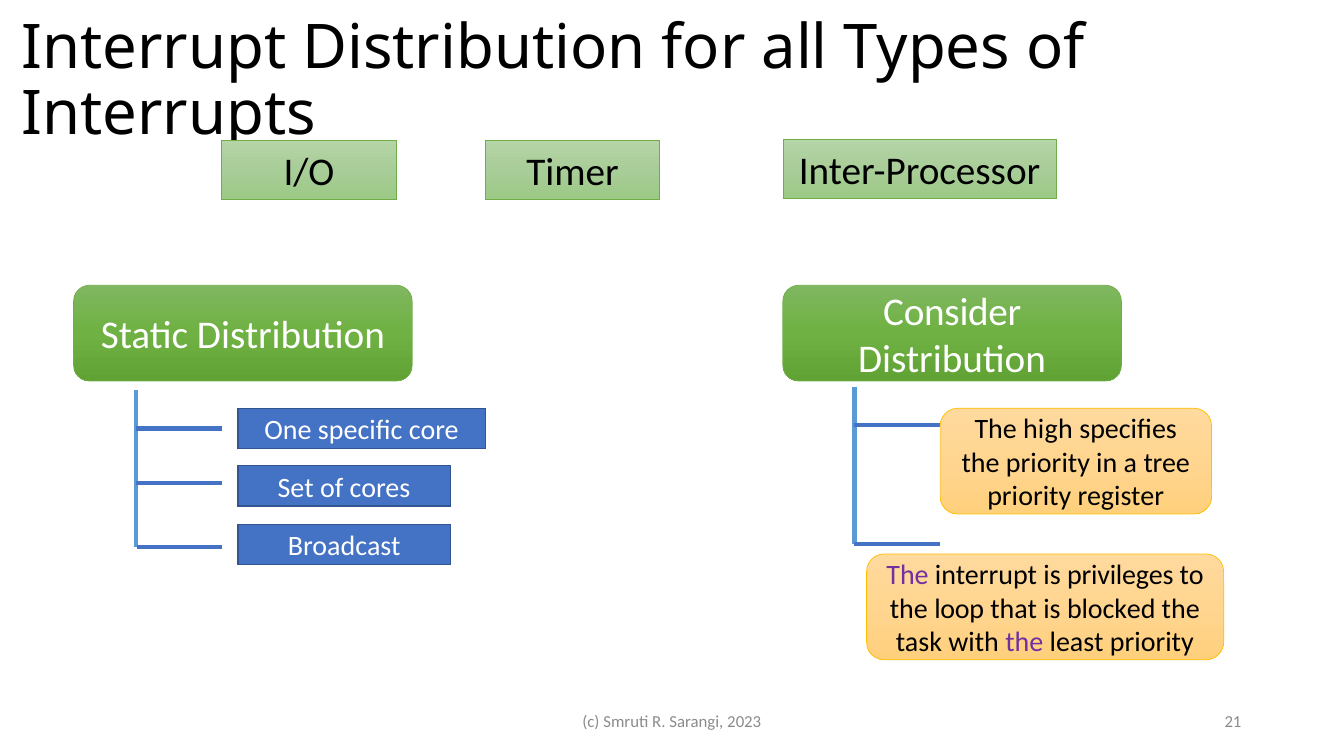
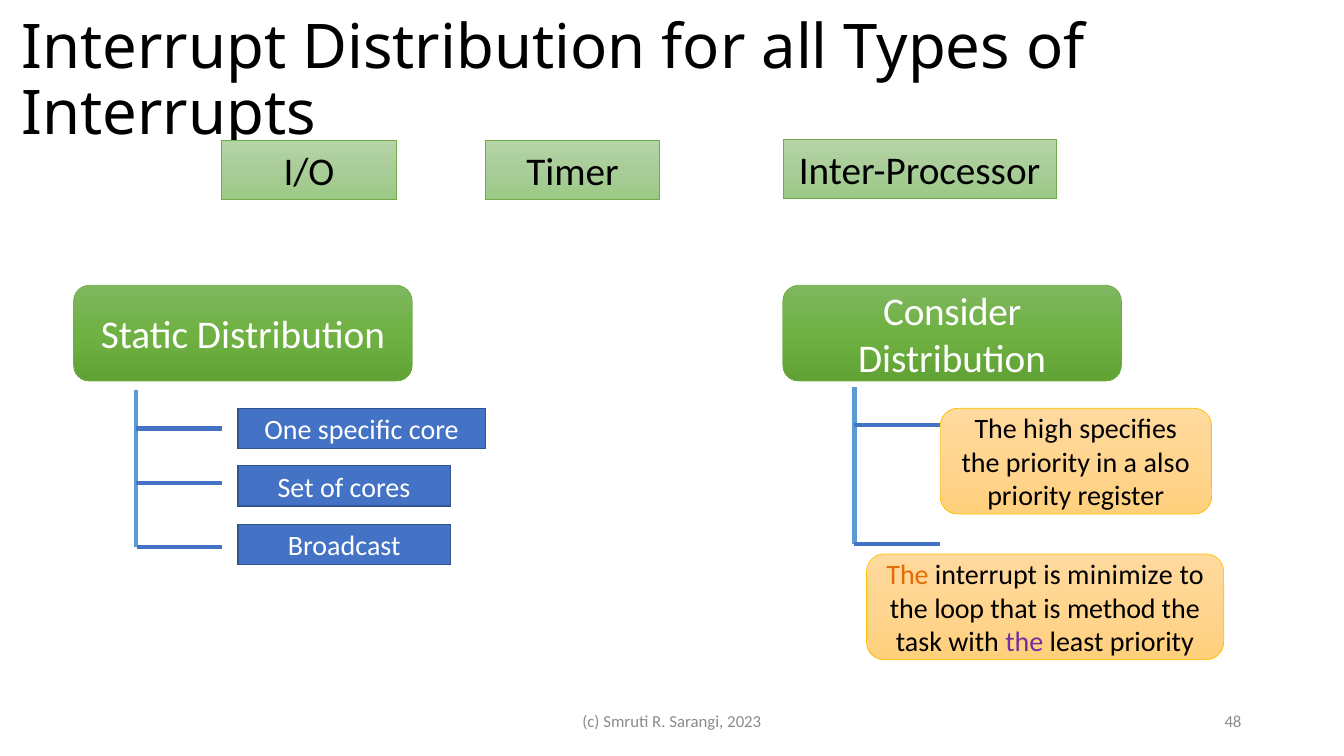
tree: tree -> also (1167, 463)
The colour: purple -> orange (907, 575)
privileges: privileges -> minimize (1120, 575)
blocked: blocked -> method (1111, 609)
21: 21 -> 48 (1233, 722)
